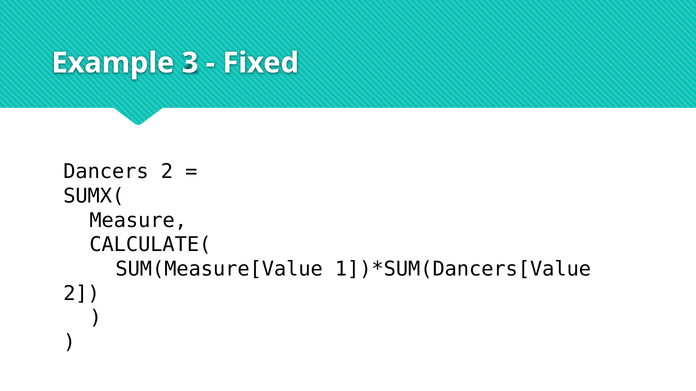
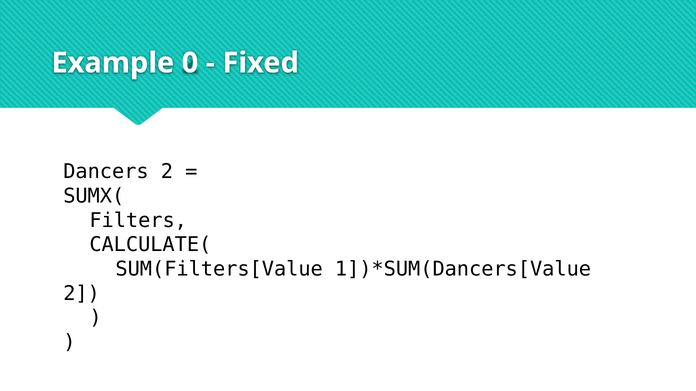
3: 3 -> 0 (190, 63)
Measure: Measure -> Filters (138, 221)
SUM(Measure[Value: SUM(Measure[Value -> SUM(Filters[Value (219, 269)
